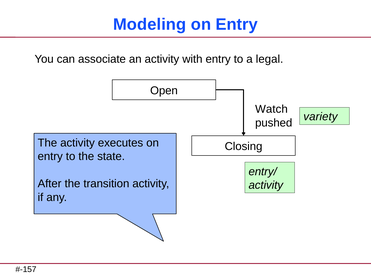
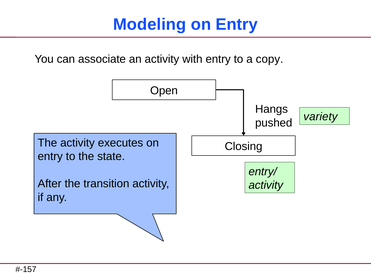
legal: legal -> copy (270, 59)
Watch: Watch -> Hangs (272, 109)
